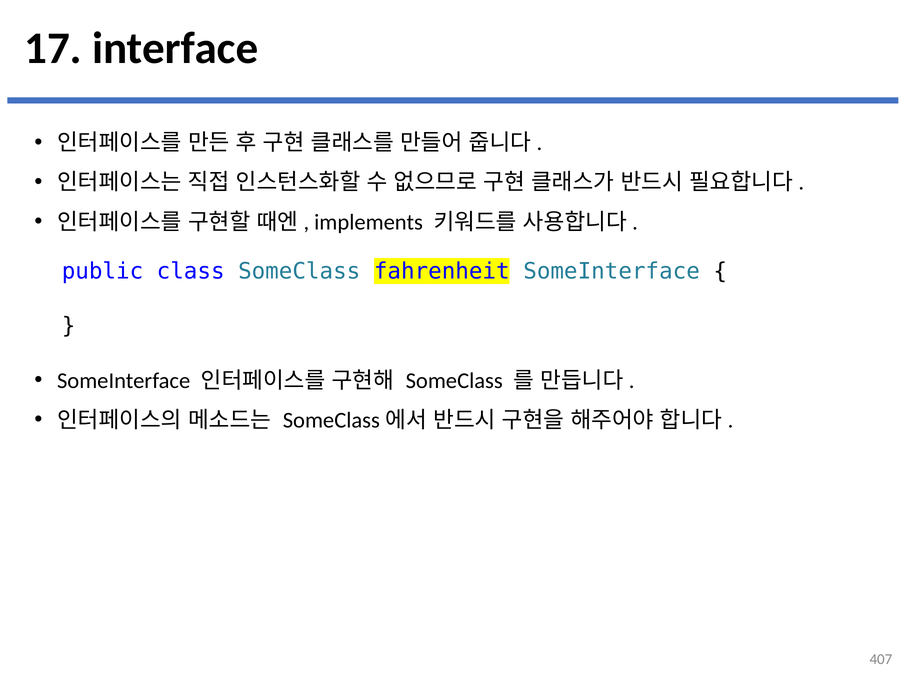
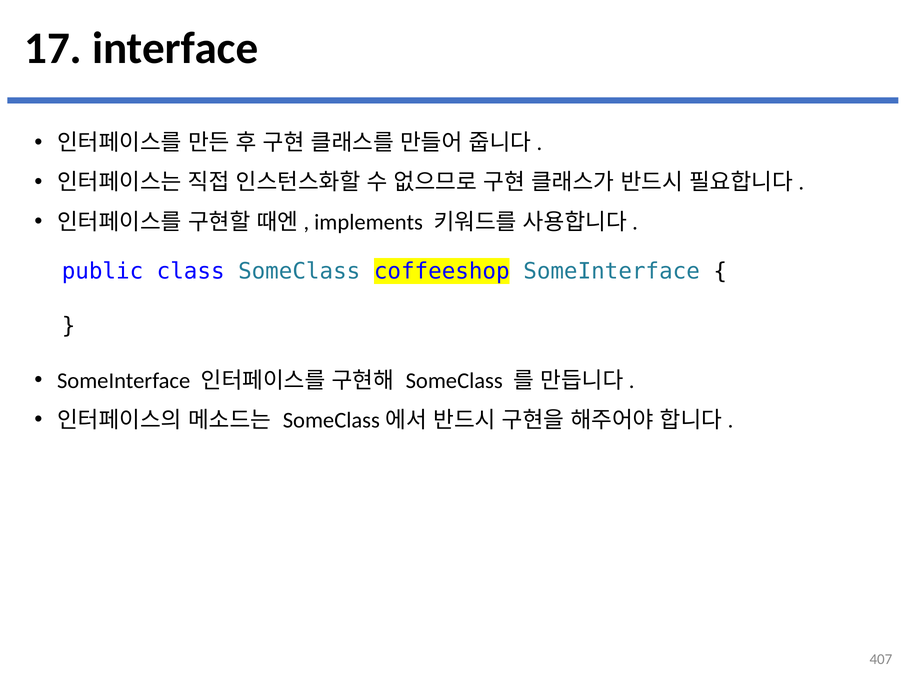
fahrenheit: fahrenheit -> coffeeshop (442, 272)
